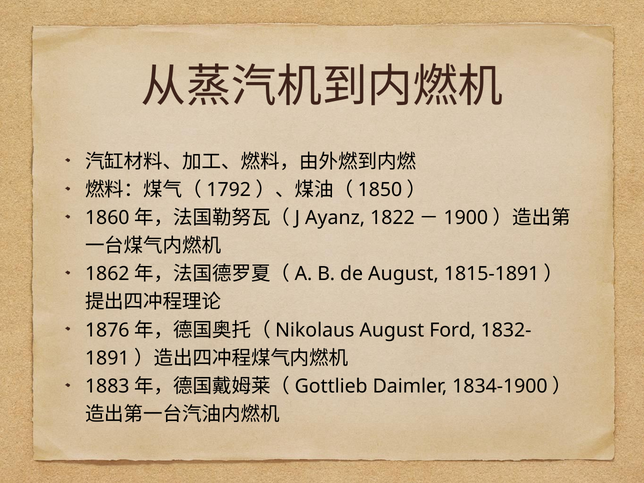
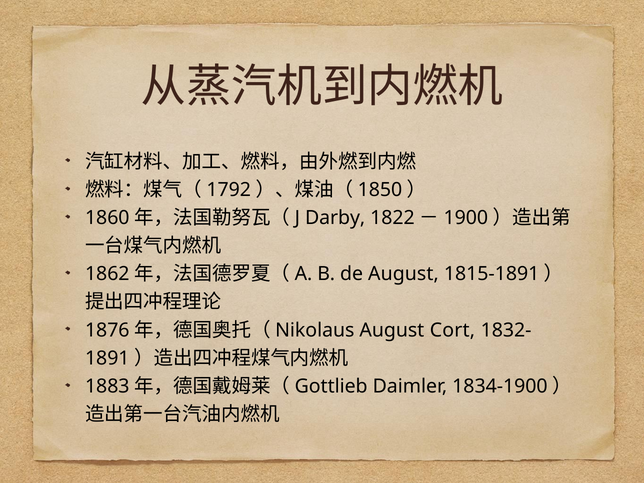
Ayanz: Ayanz -> Darby (335, 218)
Ford: Ford -> Cort (452, 330)
